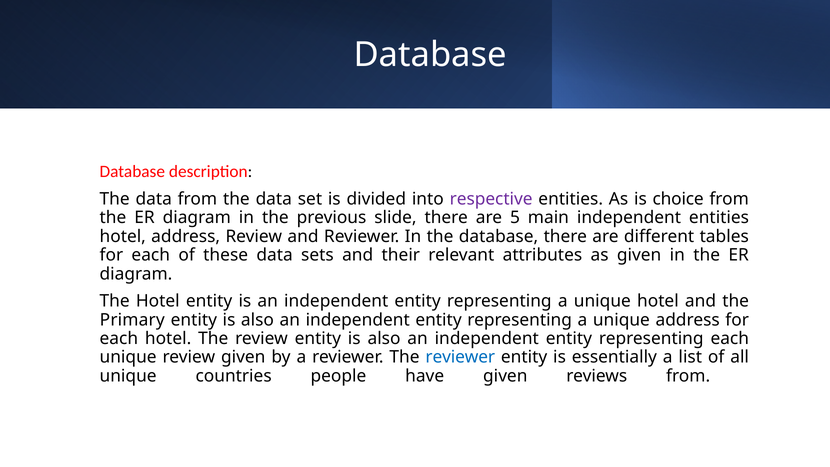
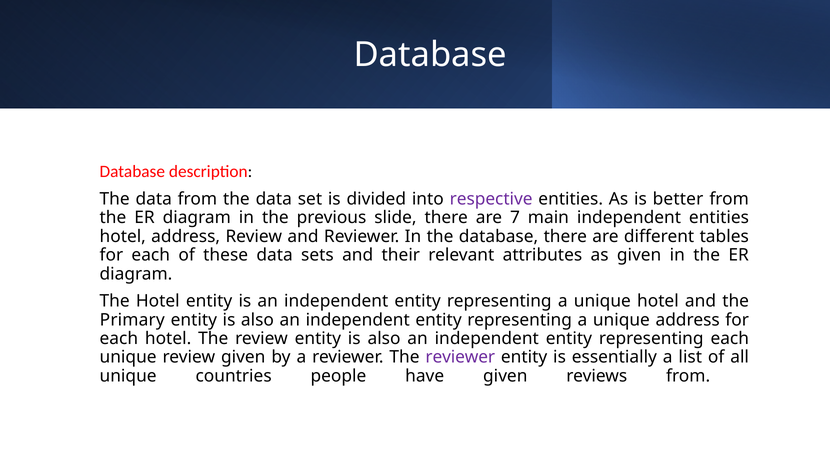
choice: choice -> better (678, 199)
5: 5 -> 7 (515, 218)
reviewer colour: blue -> purple (460, 357)
